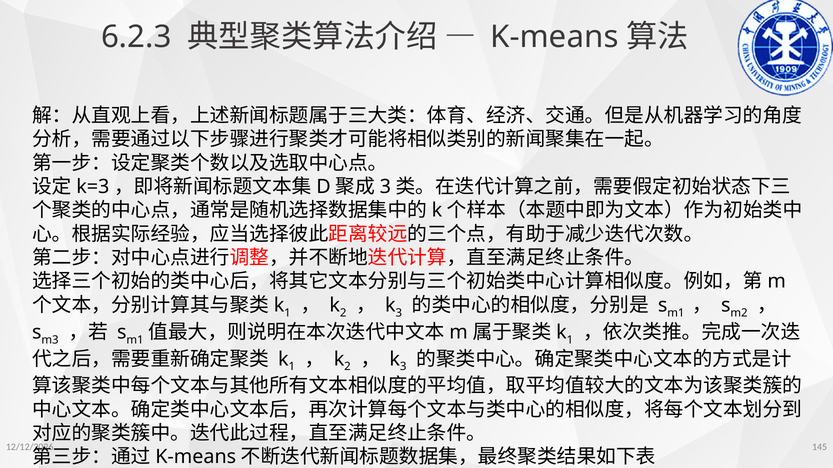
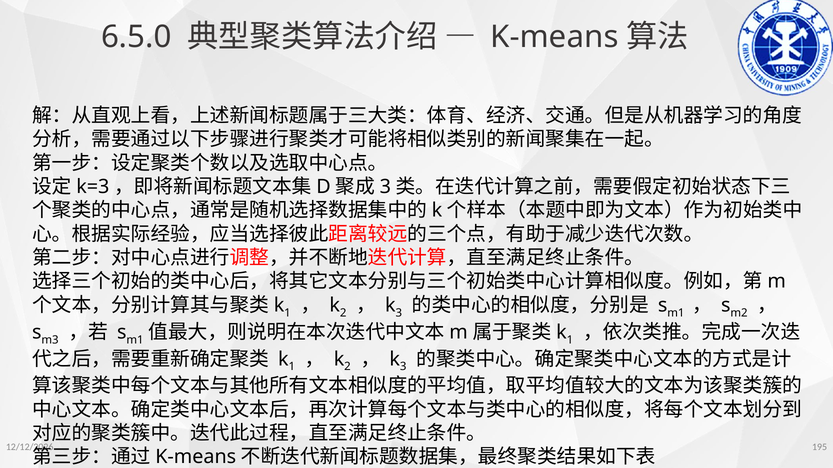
6.2.3: 6.2.3 -> 6.5.0 (136, 37)
145: 145 -> 195 (820, 447)
